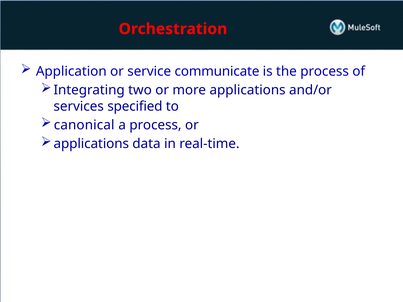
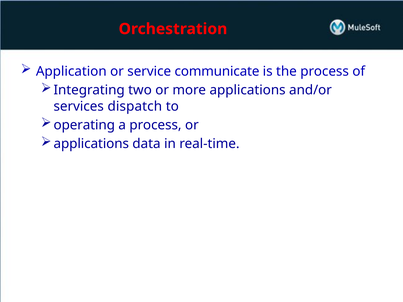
specified: specified -> dispatch (135, 106)
canonical: canonical -> operating (84, 125)
